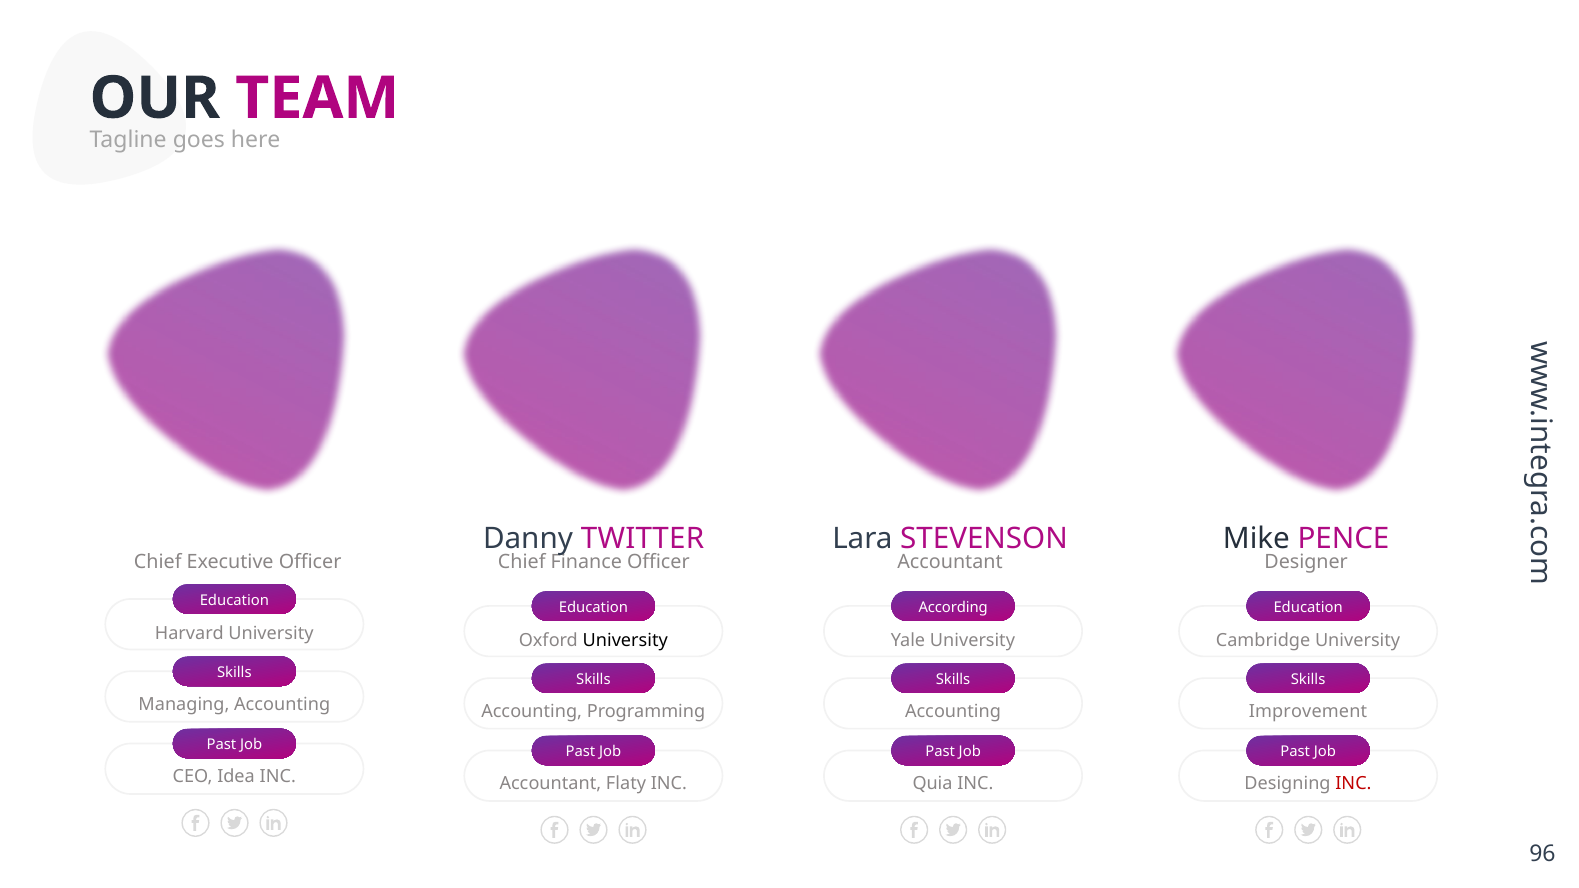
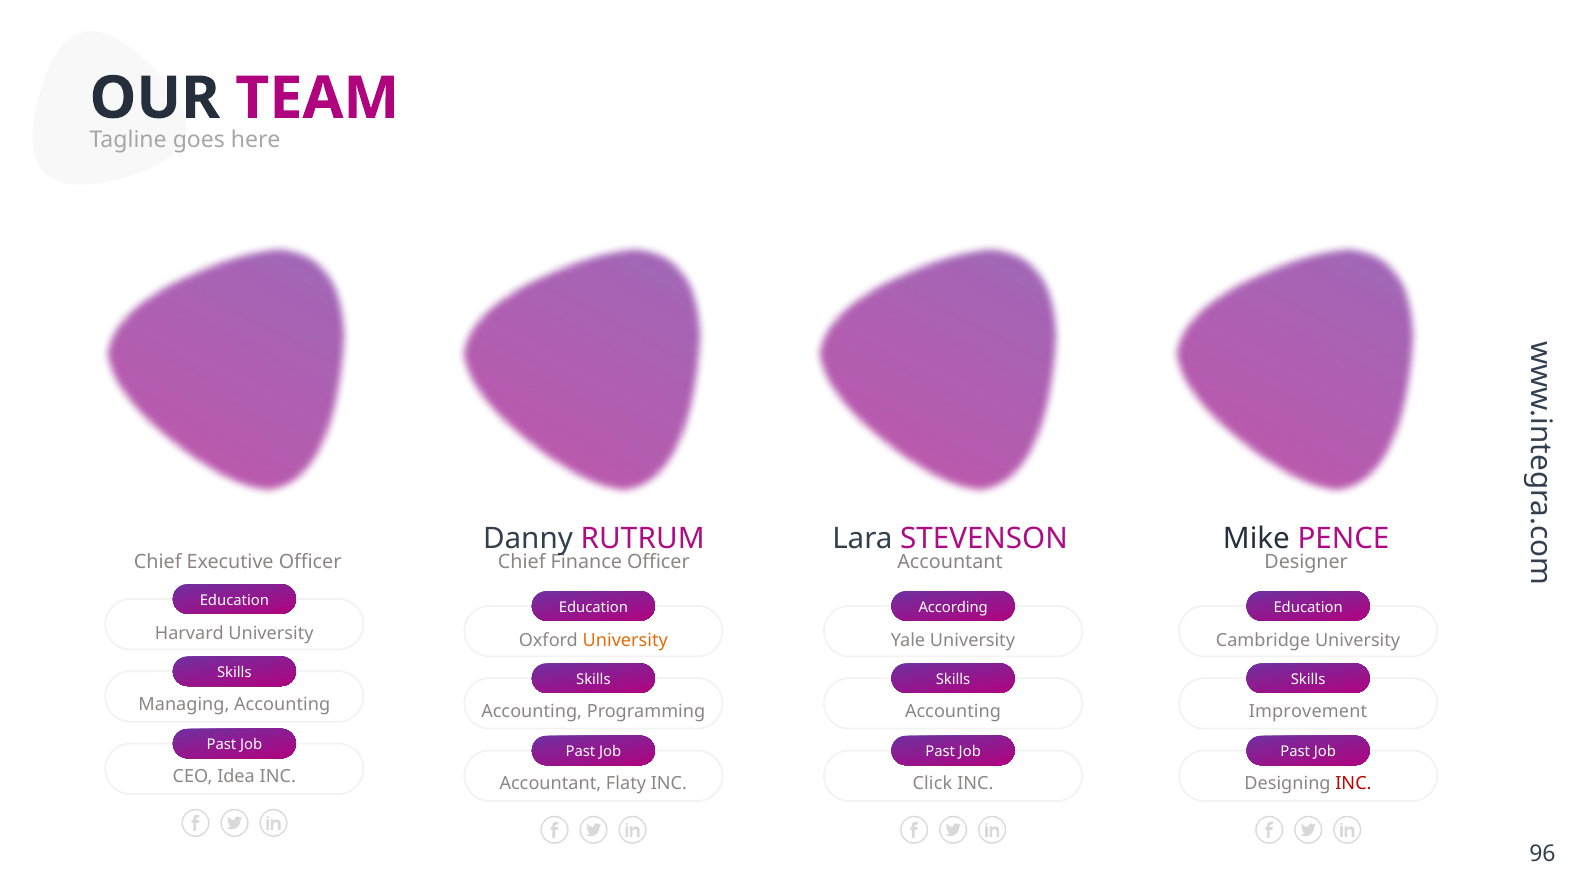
TWITTER: TWITTER -> RUTRUM (643, 539)
University colour: black -> orange (625, 640)
Quia: Quia -> Click (932, 784)
